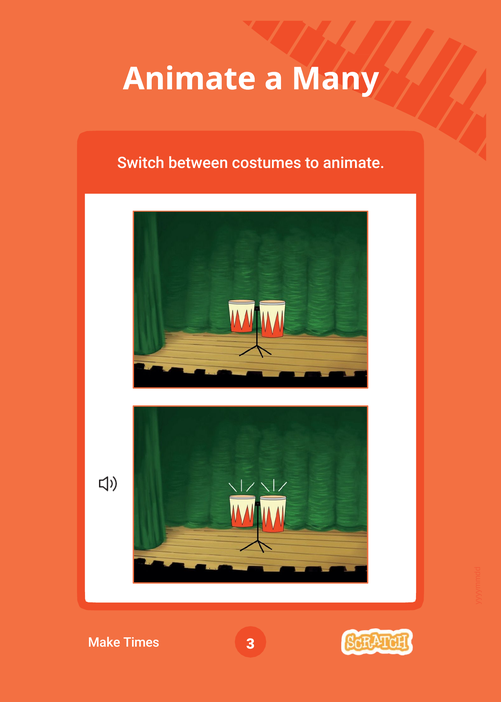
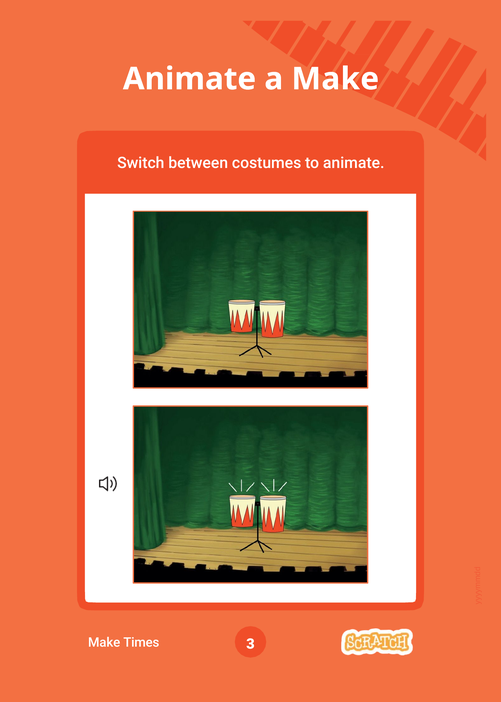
a Many: Many -> Make (335, 79)
